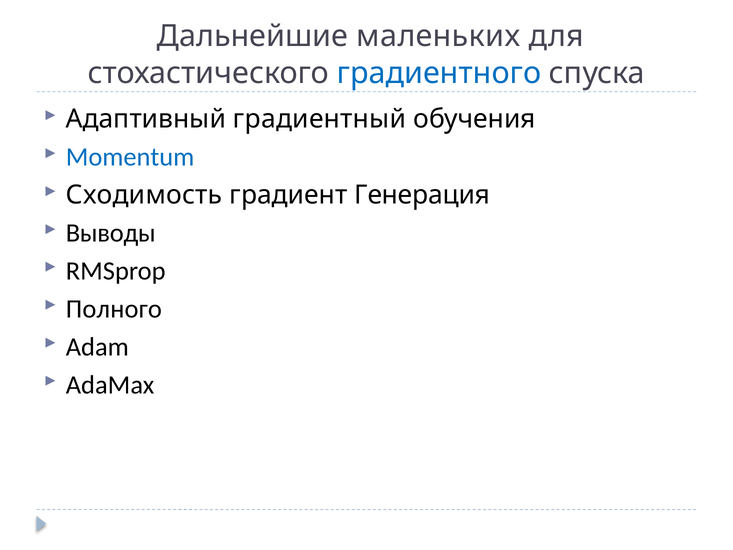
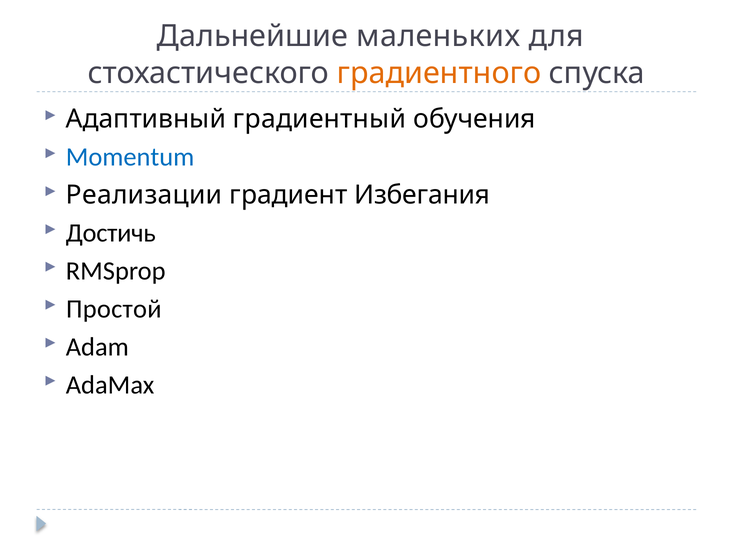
градиентного colour: blue -> orange (439, 73)
Сходимость: Сходимость -> Реализации (144, 195)
Генерация: Генерация -> Избегания (422, 195)
Выводы: Выводы -> Достичь (111, 233)
Полного: Полного -> Простой (114, 309)
